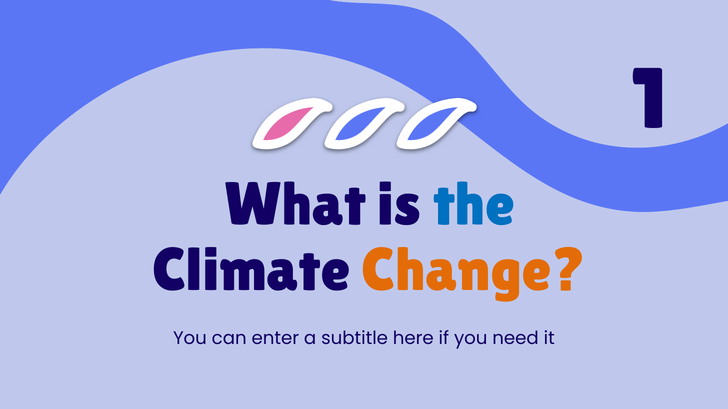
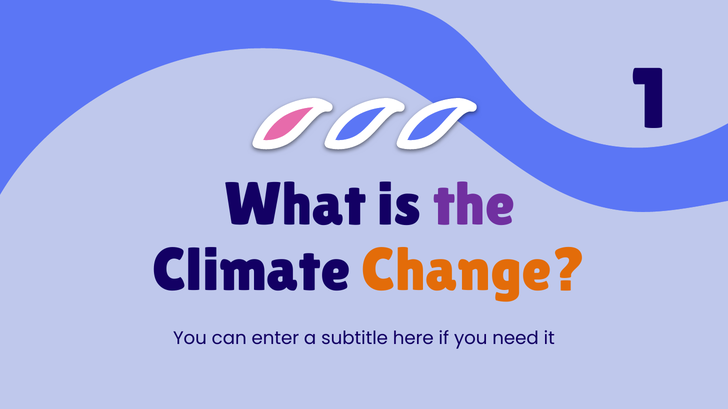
the colour: blue -> purple (474, 205)
